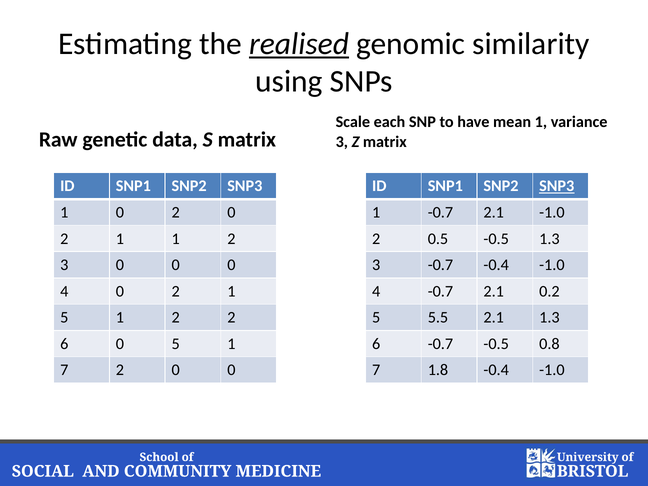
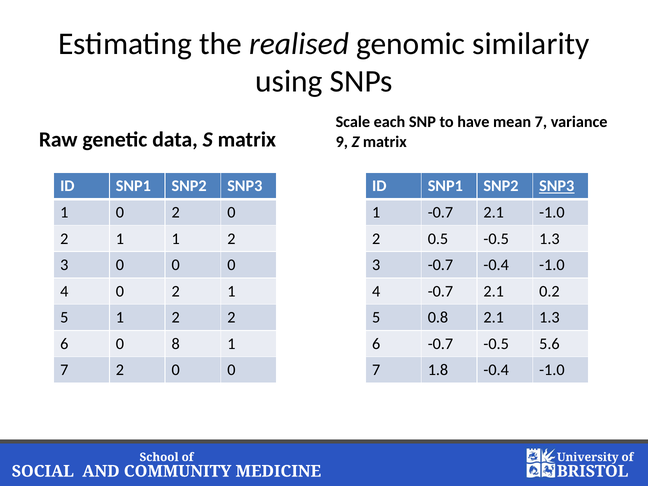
realised underline: present -> none (299, 44)
mean 1: 1 -> 7 (541, 122)
3: 3 -> 9 (342, 142)
5.5: 5.5 -> 0.8 (438, 318)
0 5: 5 -> 8 (176, 344)
0.8: 0.8 -> 5.6 (549, 344)
